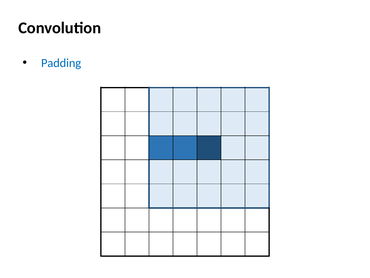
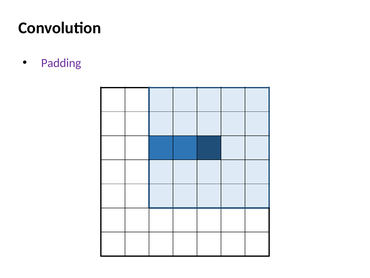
Padding colour: blue -> purple (61, 63)
